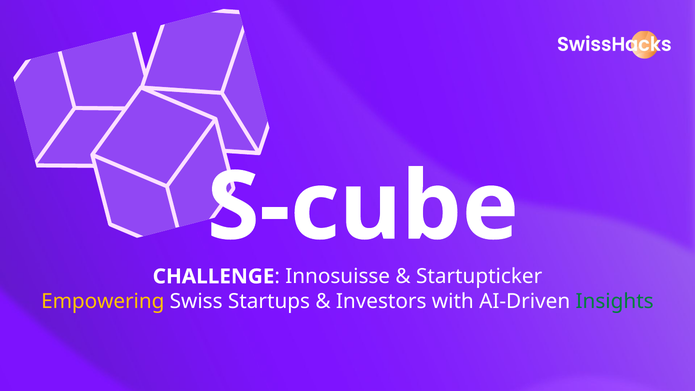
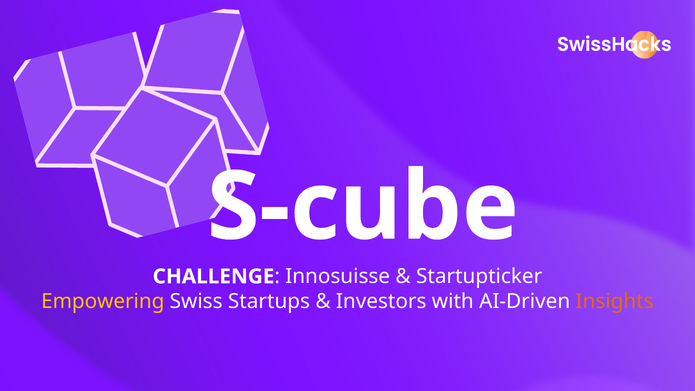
Insights colour: green -> orange (615, 301)
